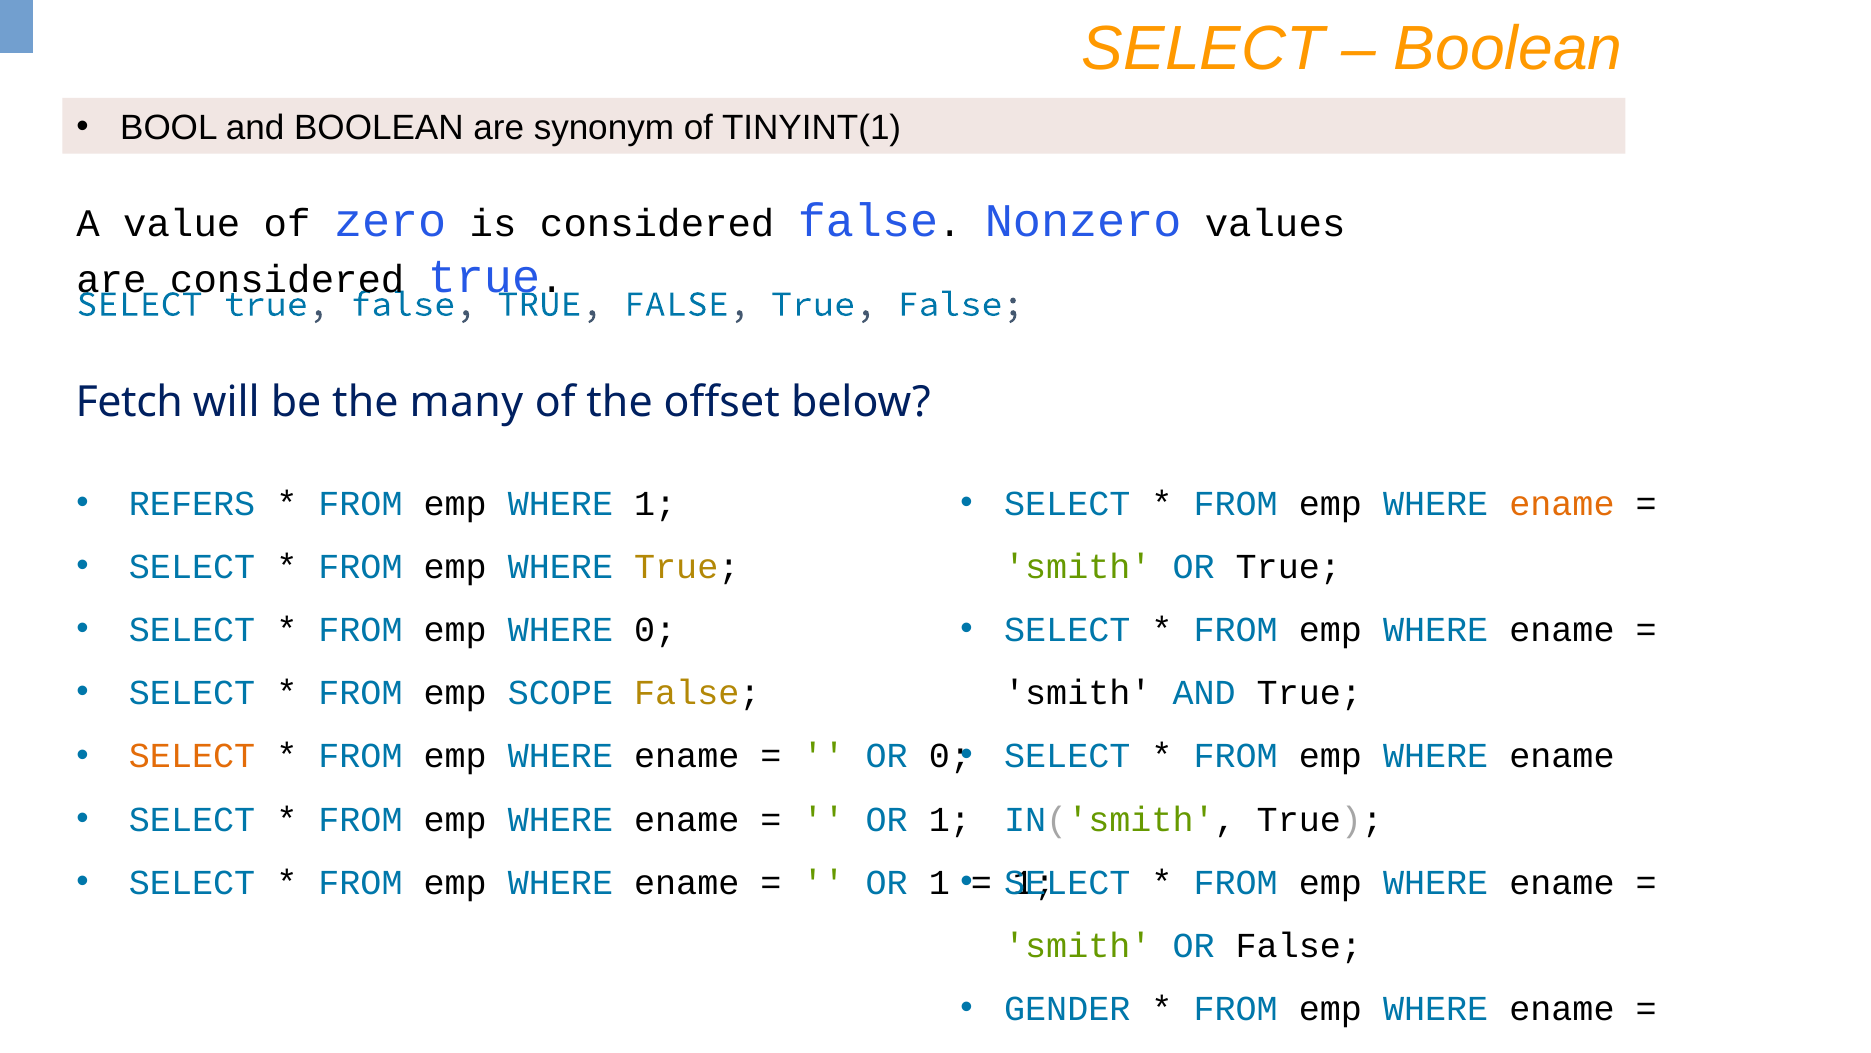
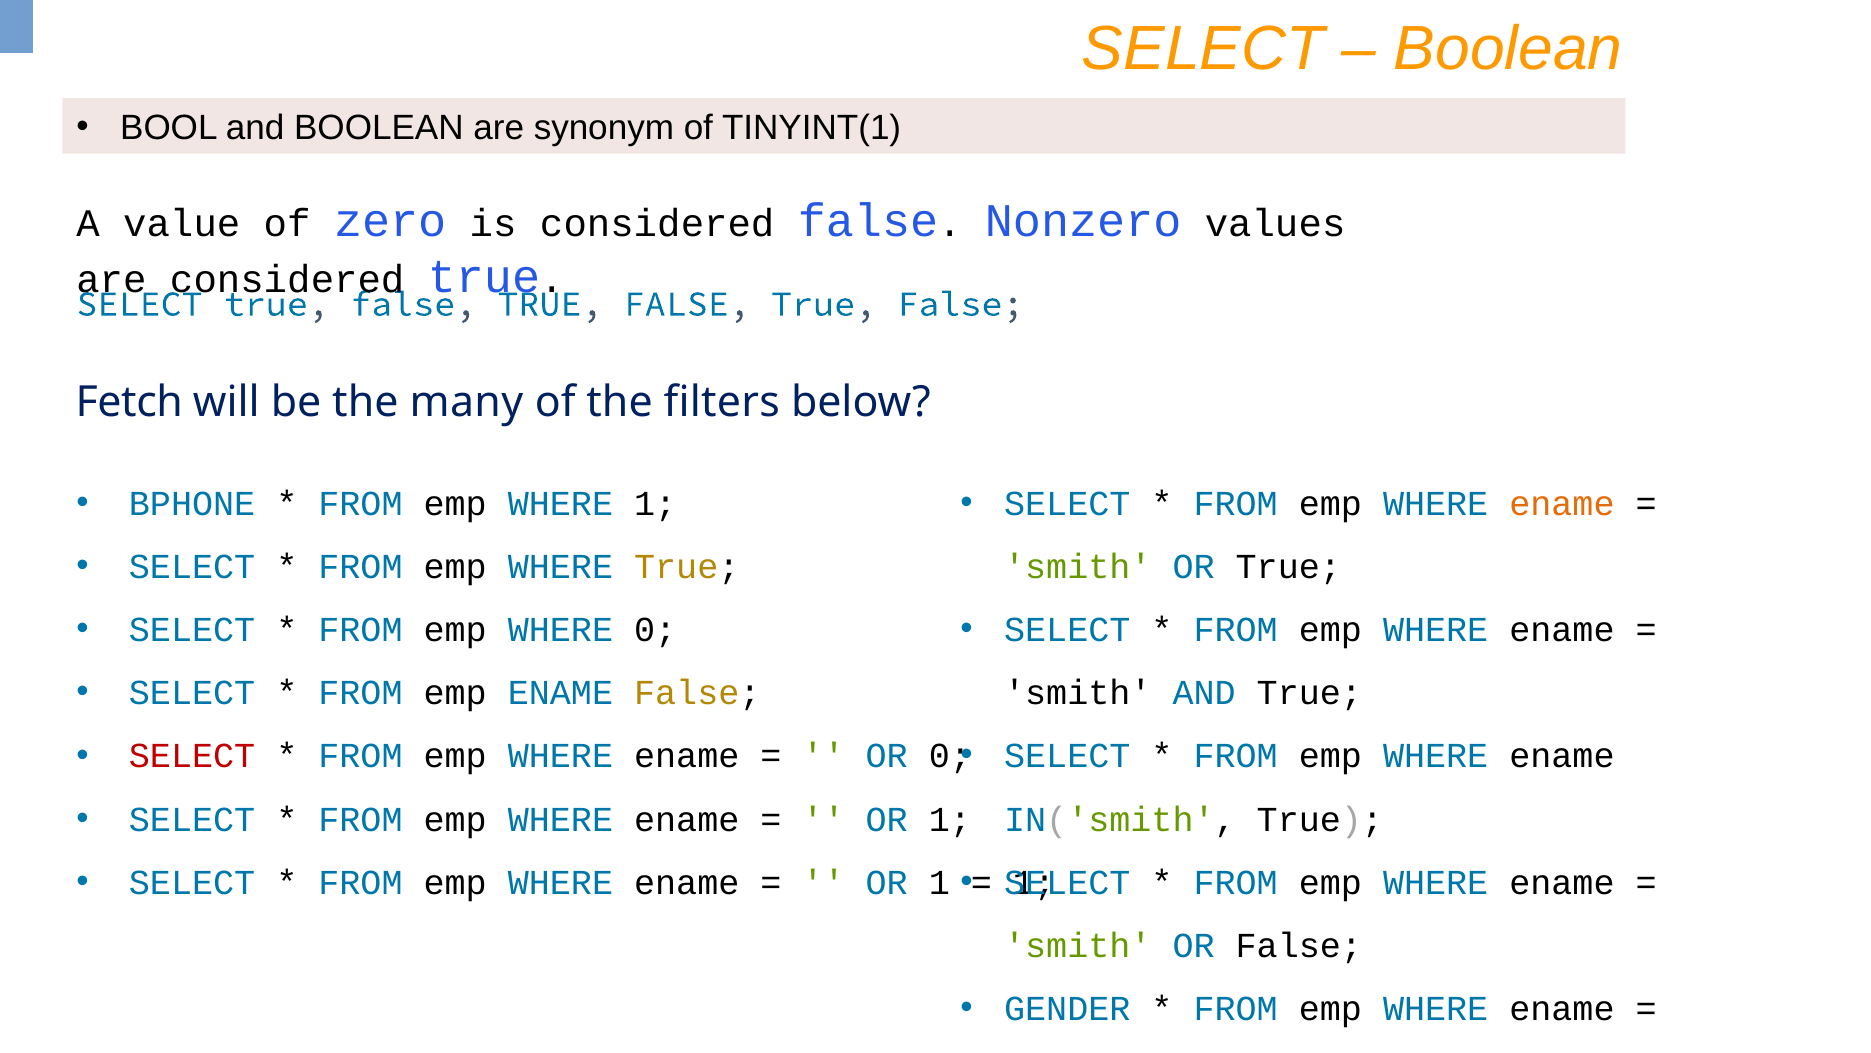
offset: offset -> filters (722, 402)
REFERS: REFERS -> BPHONE (192, 503)
emp SCOPE: SCOPE -> ENAME (560, 693)
SELECT colour: orange -> red (192, 756)
